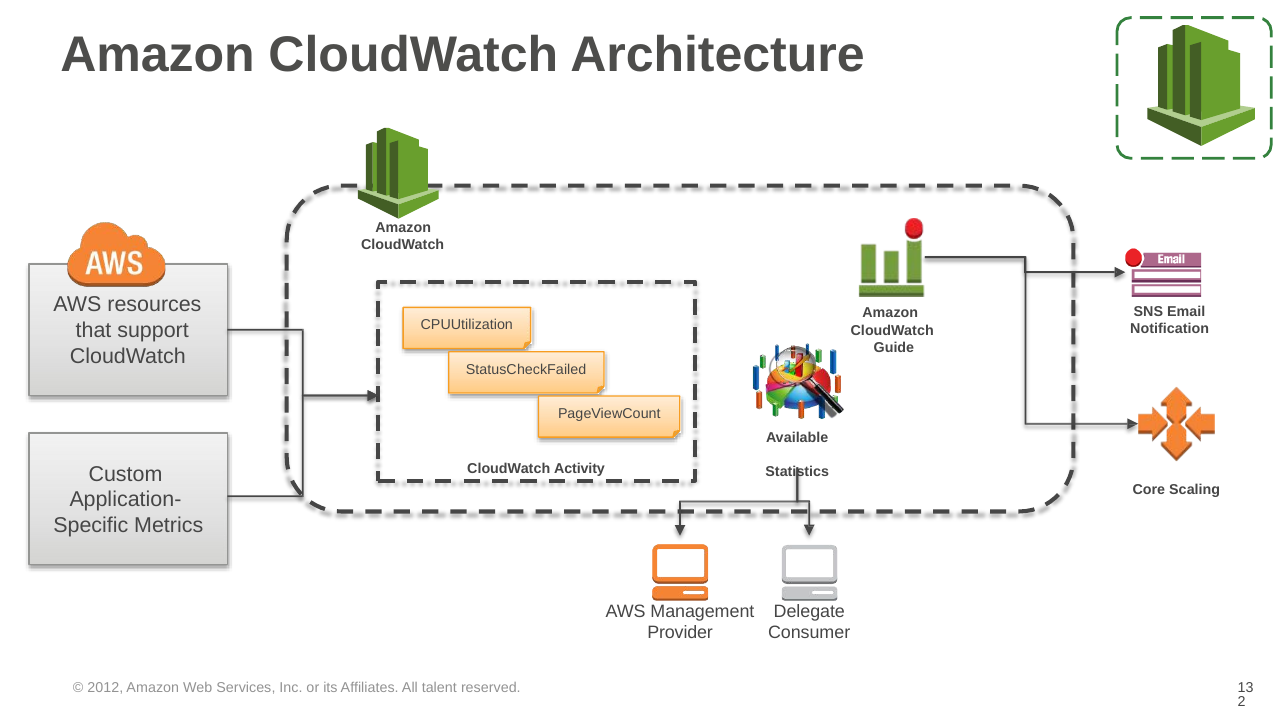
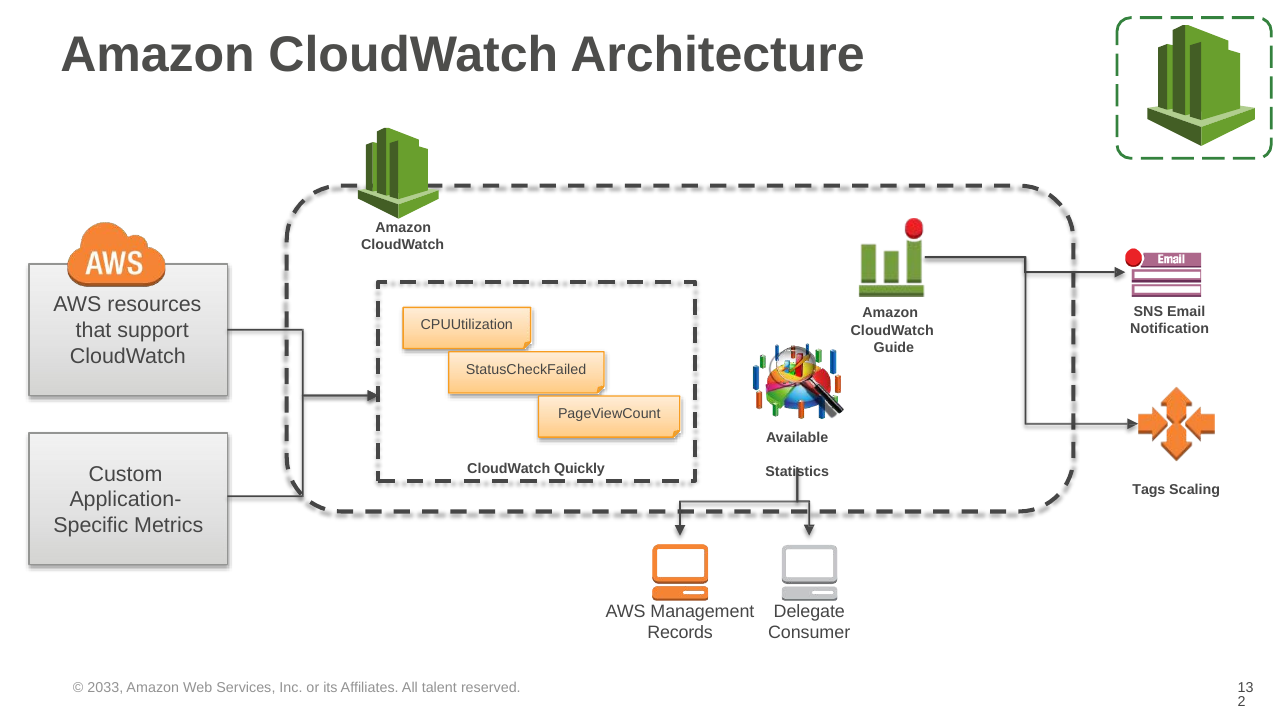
Activity: Activity -> Quickly (580, 469)
Core: Core -> Tags (1149, 490)
Provider: Provider -> Records (680, 633)
2012: 2012 -> 2033 (105, 688)
